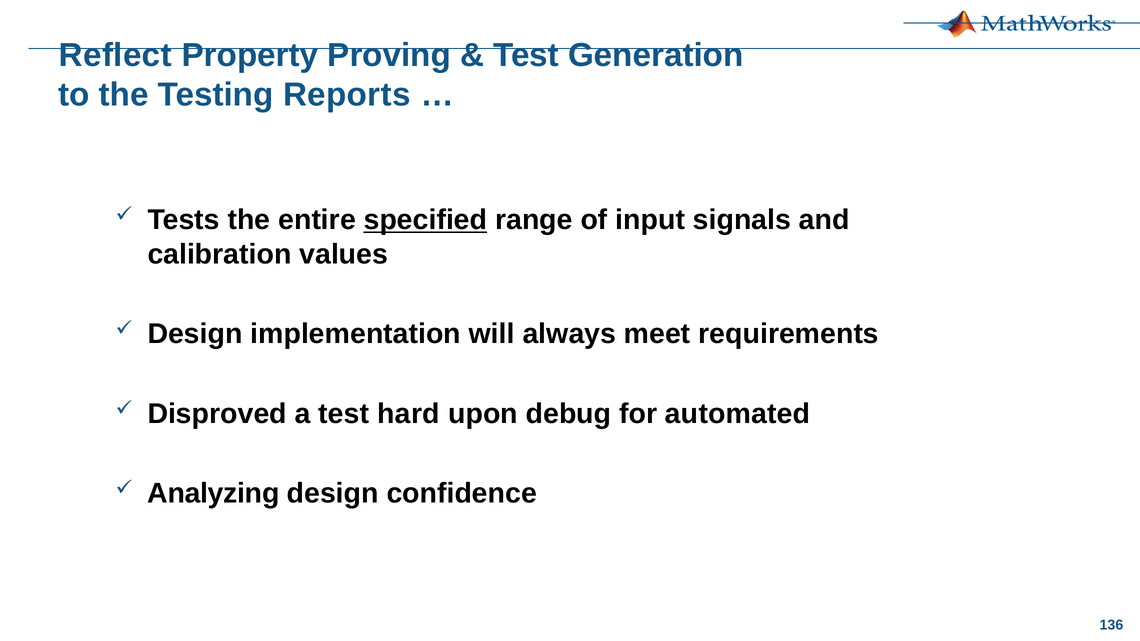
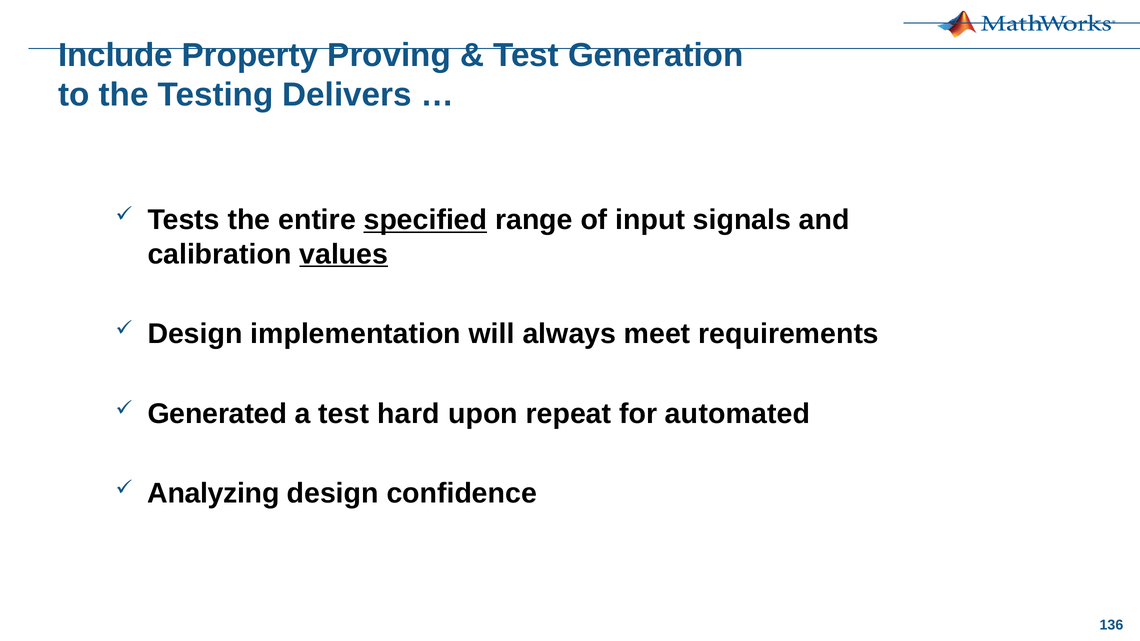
Reflect: Reflect -> Include (116, 55)
Reports: Reports -> Delivers (347, 95)
values underline: none -> present (344, 254)
Disproved: Disproved -> Generated (217, 414)
debug: debug -> repeat (569, 414)
